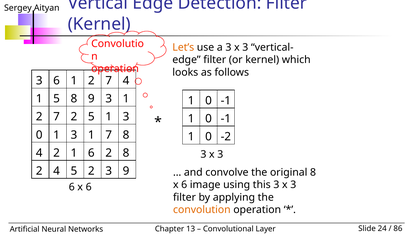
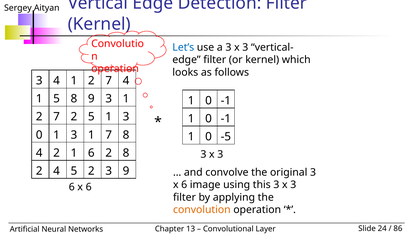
Let’s colour: orange -> blue (183, 47)
3 6: 6 -> 4 (57, 81)
-2: -2 -> -5 (226, 137)
original 8: 8 -> 3 (313, 173)
